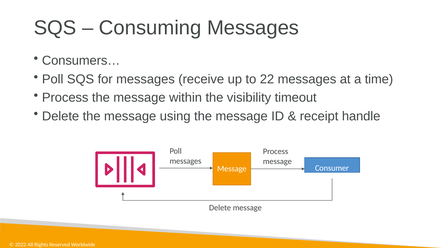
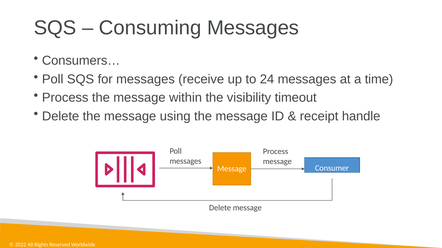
22: 22 -> 24 (267, 79)
